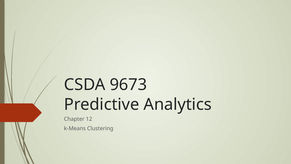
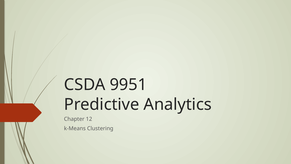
9673: 9673 -> 9951 (128, 85)
